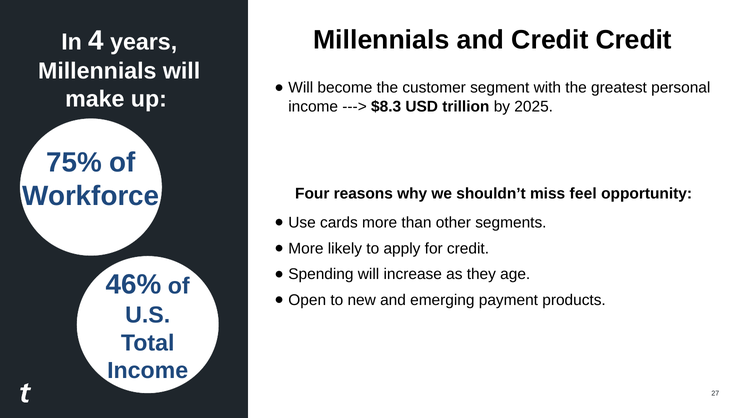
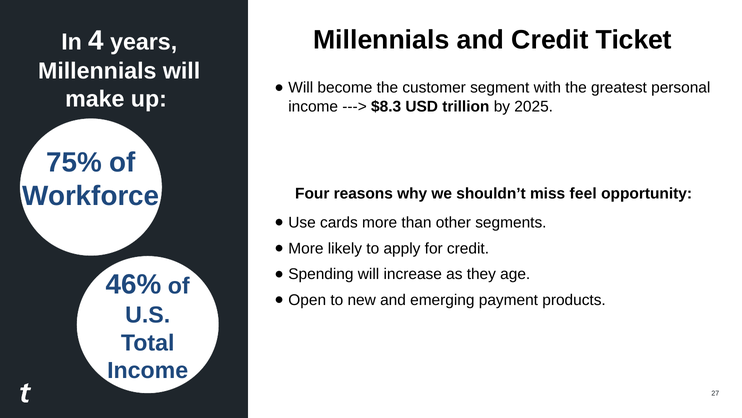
Credit Credit: Credit -> Ticket (634, 40)
